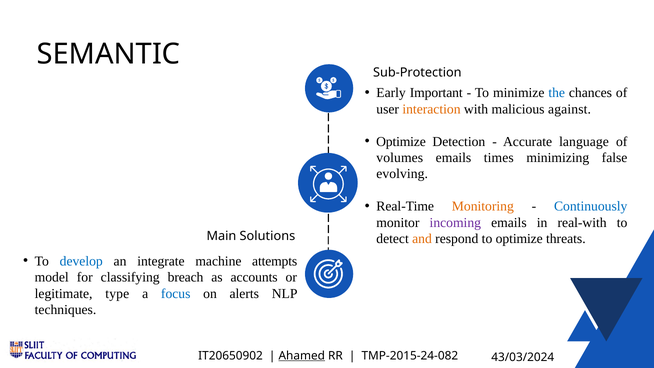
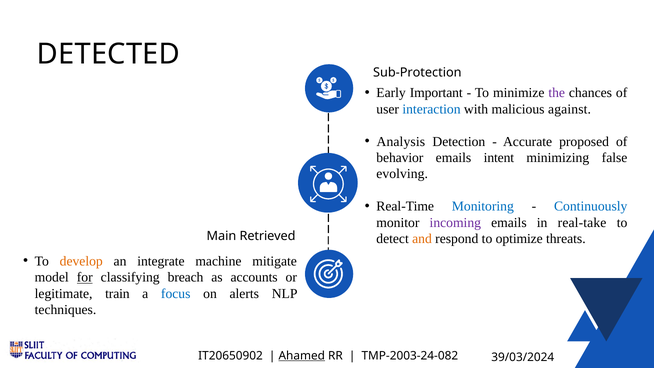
SEMANTIC: SEMANTIC -> DETECTED (108, 54)
the colour: blue -> purple (557, 93)
interaction colour: orange -> blue (431, 109)
Optimize: Optimize -> Analysis (401, 142)
language: language -> proposed (584, 142)
volumes: volumes -> behavior (400, 158)
times: times -> intent (499, 158)
Monitoring colour: orange -> blue (483, 206)
real-with: real-with -> real-take (582, 223)
Solutions: Solutions -> Retrieved (268, 236)
develop colour: blue -> orange (81, 261)
attempts: attempts -> mitigate (275, 261)
for underline: none -> present (85, 277)
type: type -> train (117, 293)
TMP-2015-24-082: TMP-2015-24-082 -> TMP-2003-24-082 (410, 356)
43/03/2024: 43/03/2024 -> 39/03/2024 (523, 357)
